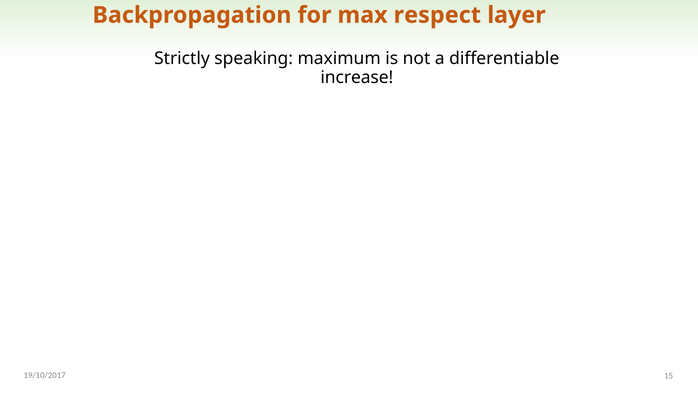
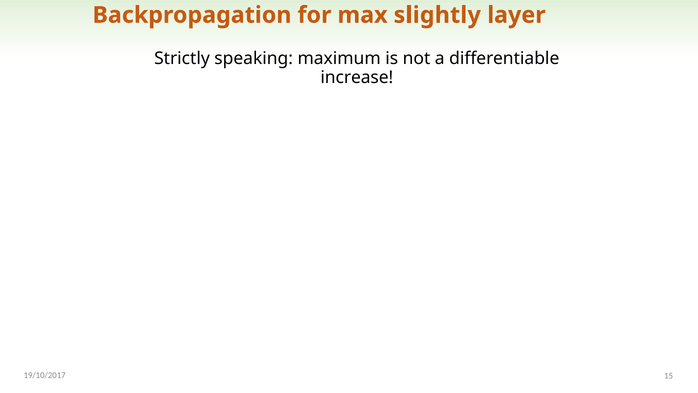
respect: respect -> slightly (437, 15)
